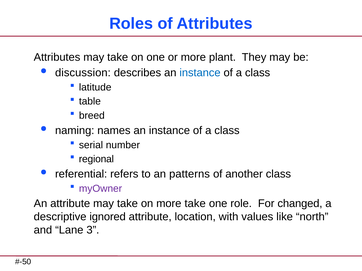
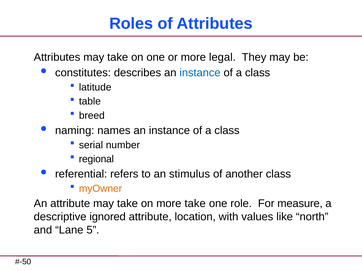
plant: plant -> legal (222, 57)
discussion: discussion -> constitutes (83, 73)
patterns: patterns -> stimulus (190, 174)
myOwner colour: purple -> orange (101, 189)
changed: changed -> measure (300, 204)
3: 3 -> 5 (93, 230)
